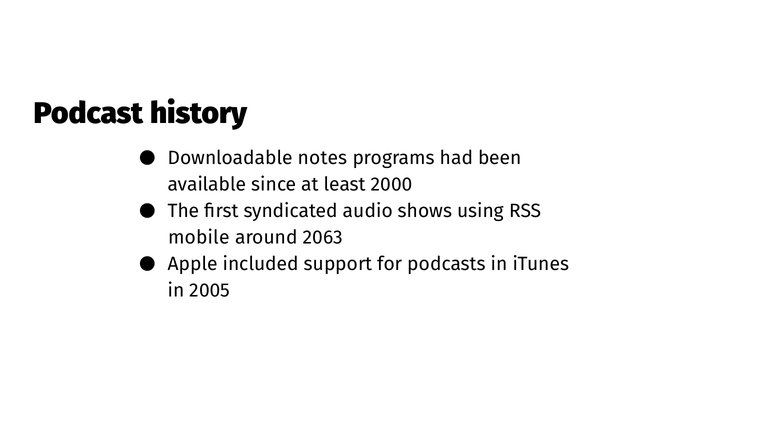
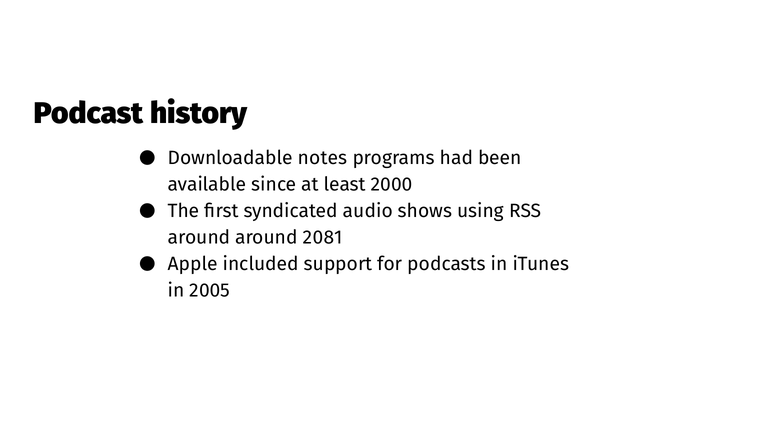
mobile: mobile -> around (199, 238)
2063: 2063 -> 2081 (323, 238)
